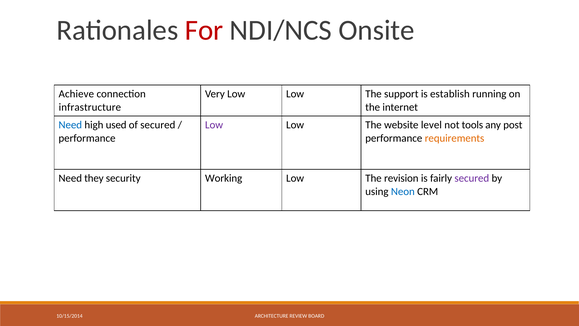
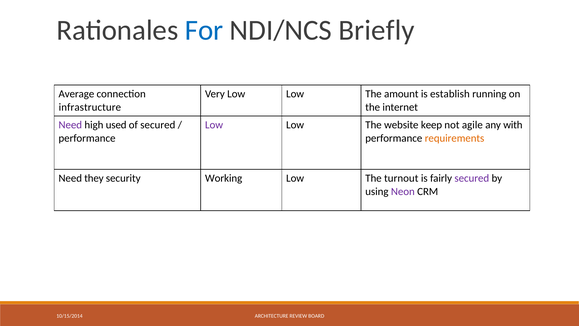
For colour: red -> blue (204, 30)
Onsite: Onsite -> Briefly (376, 30)
Achieve: Achieve -> Average (76, 94)
support: support -> amount (401, 94)
Need colour: blue -> purple (70, 125)
level: level -> keep (431, 125)
tools: tools -> agile (472, 125)
post: post -> with (513, 125)
revision: revision -> turnout (401, 178)
Neon colour: blue -> purple (403, 191)
